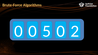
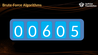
5: 5 -> 6 (47, 31)
2: 2 -> 5 (75, 31)
